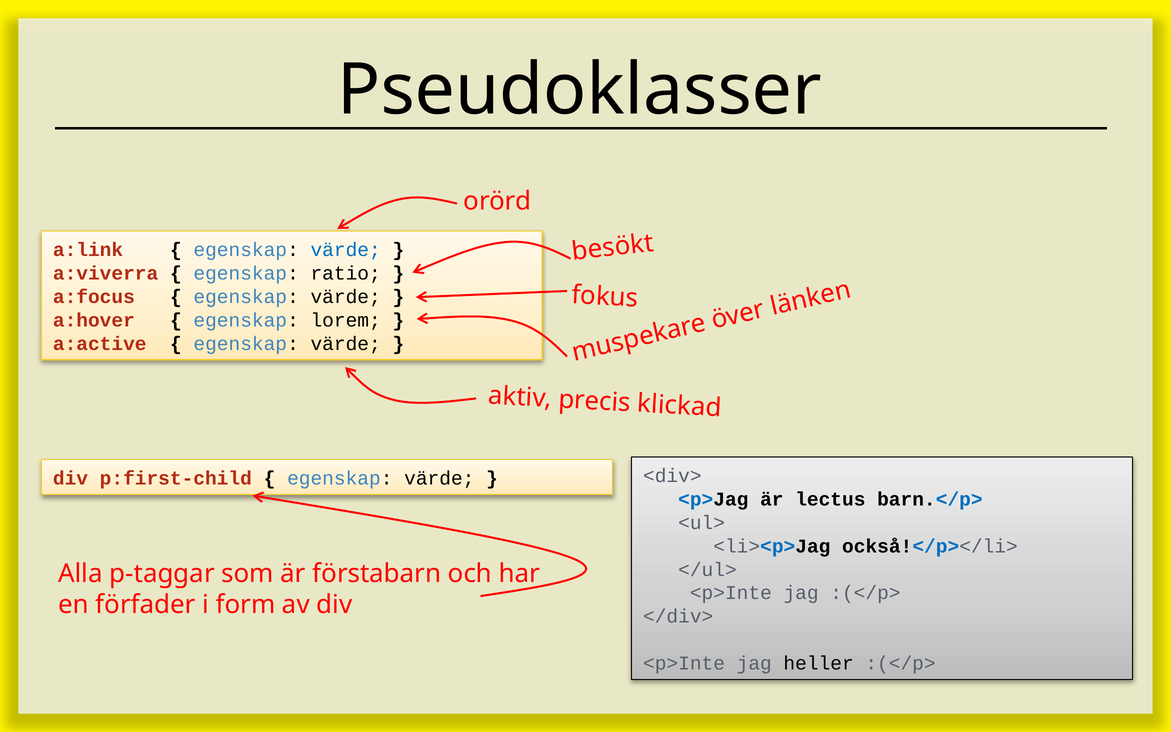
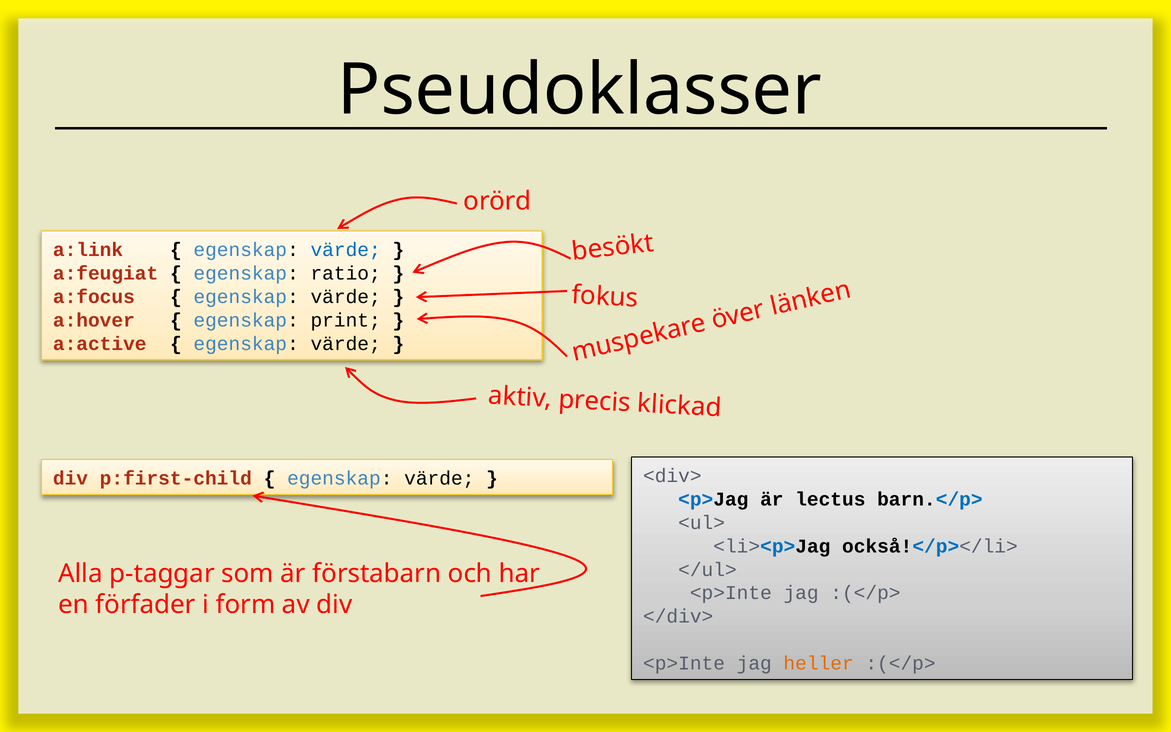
a:viverra: a:viverra -> a:feugiat (106, 273)
lorem: lorem -> print (346, 320)
heller colour: black -> orange (819, 663)
